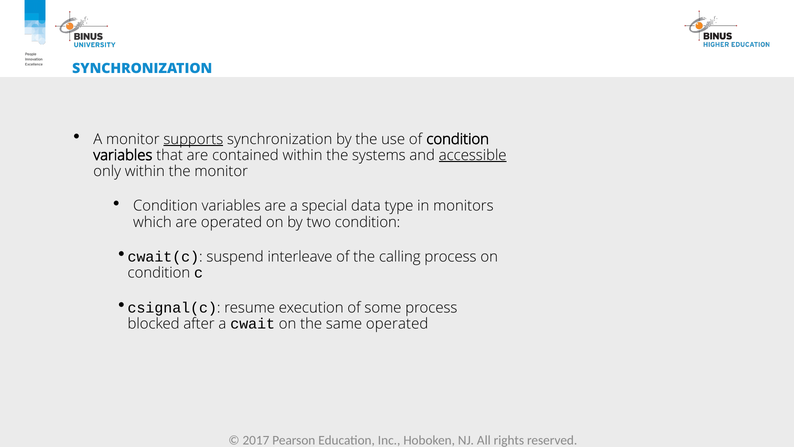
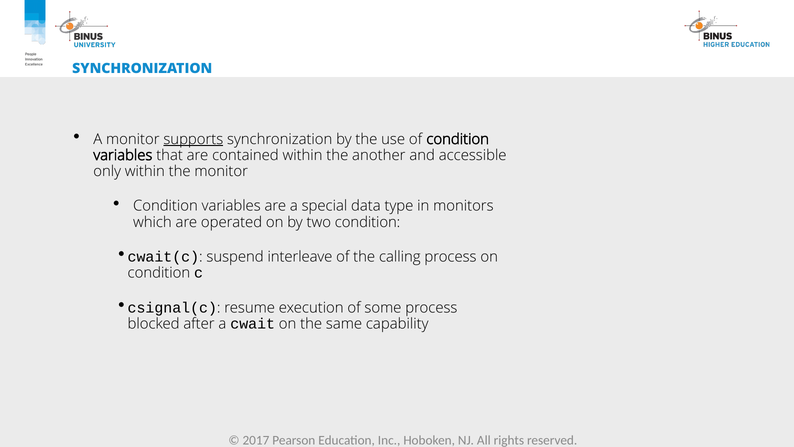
systems: systems -> another (379, 155)
accessible underline: present -> none (473, 155)
same operated: operated -> capability (397, 323)
